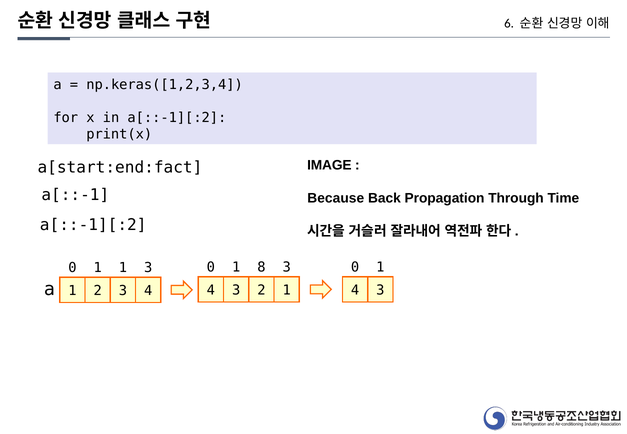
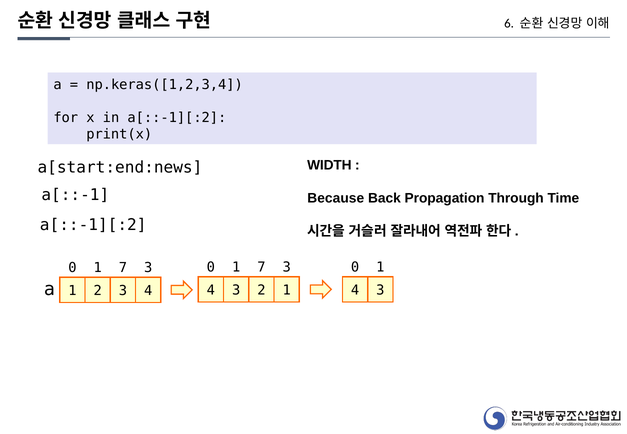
IMAGE: IMAGE -> WIDTH (329, 165)
a[start:end:fact: a[start:end:fact -> a[start:end:news (120, 168)
8: 8 -> 7 (261, 267)
1: 1 -> 7 (123, 268)
